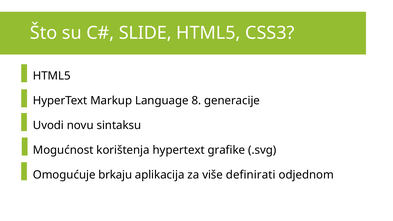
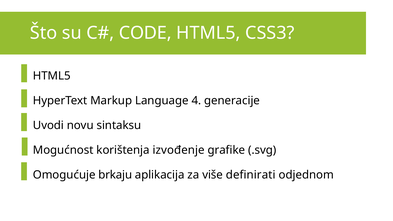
SLIDE: SLIDE -> CODE (145, 33)
8: 8 -> 4 (196, 101)
korištenja hypertext: hypertext -> izvođenje (179, 150)
